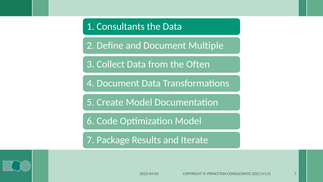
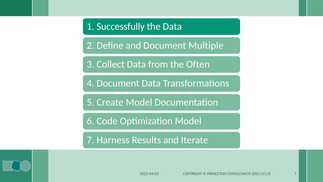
1 Consultants: Consultants -> Successfully (121, 27)
Package: Package -> Harness (113, 140)
